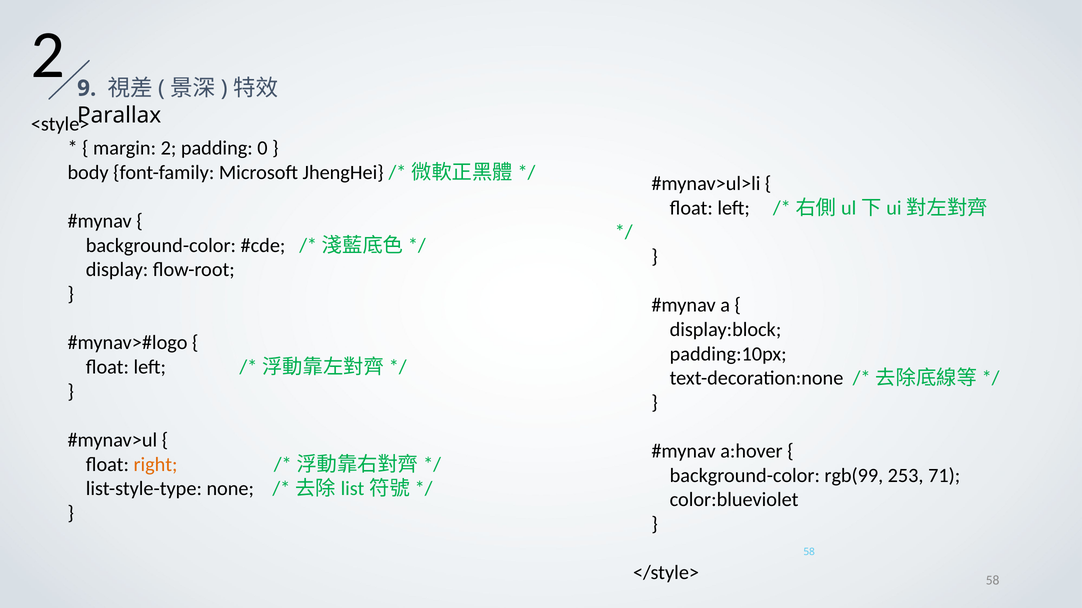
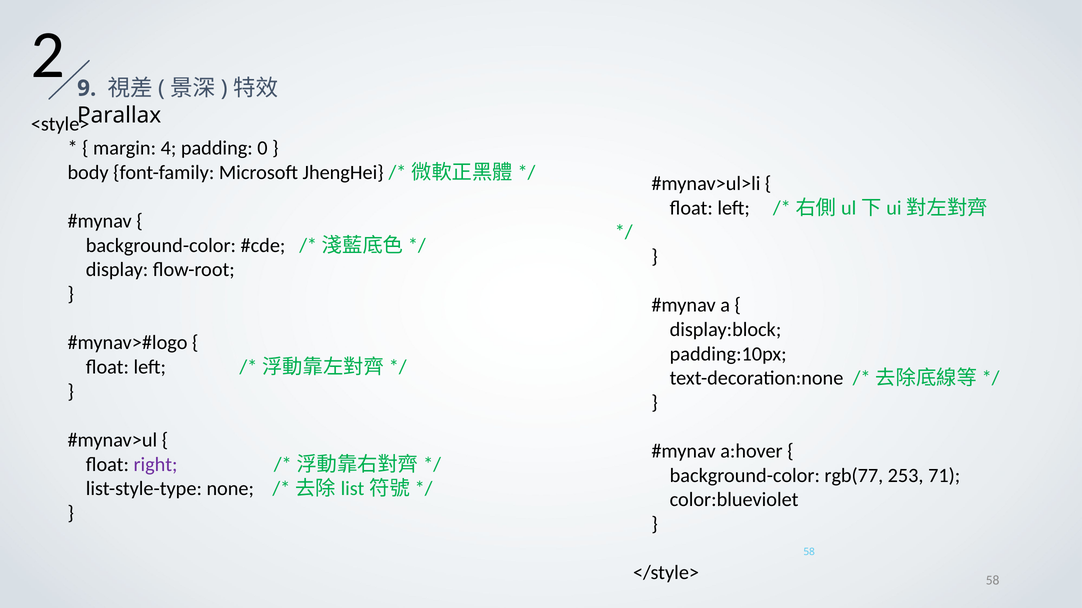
margin 2: 2 -> 4 (168, 148)
right colour: orange -> purple (155, 465)
rgb(99: rgb(99 -> rgb(77 (854, 476)
